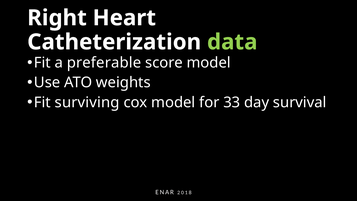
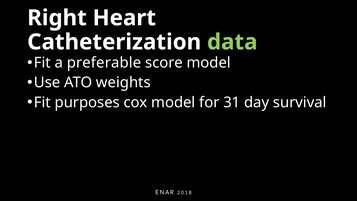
surviving: surviving -> purposes (87, 102)
33: 33 -> 31 (232, 102)
